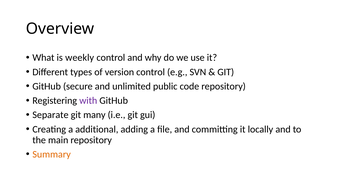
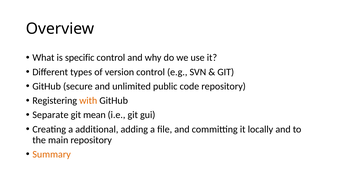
weekly: weekly -> specific (80, 58)
with colour: purple -> orange (88, 101)
many: many -> mean (94, 115)
